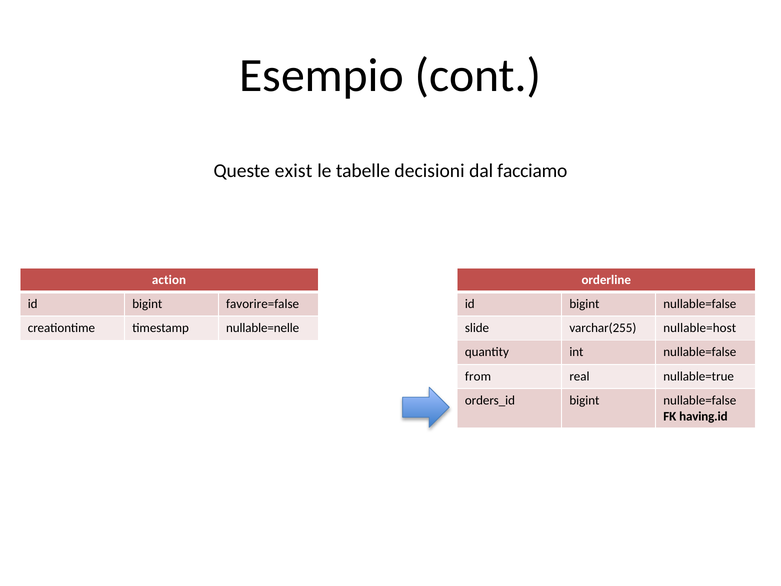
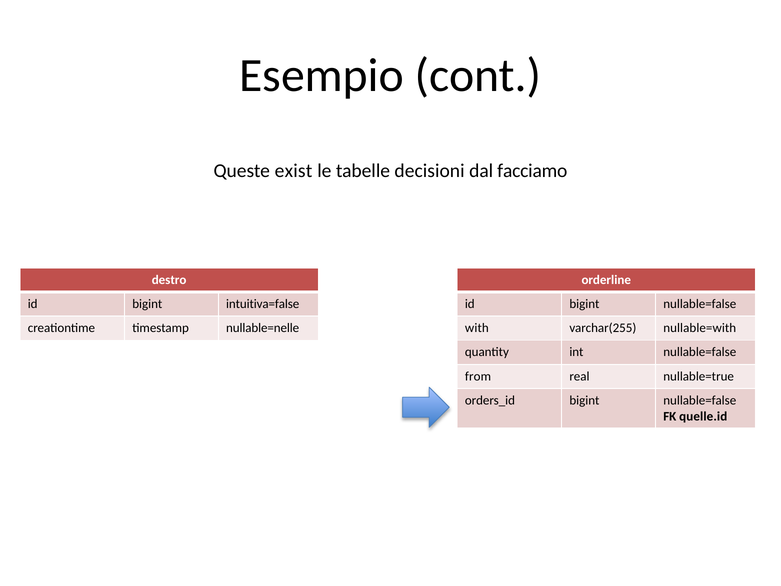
action: action -> destro (169, 280)
favorire=false: favorire=false -> intuitiva=false (263, 304)
slide: slide -> with (477, 328)
nullable=host: nullable=host -> nullable=with (700, 328)
having.id: having.id -> quelle.id (703, 416)
